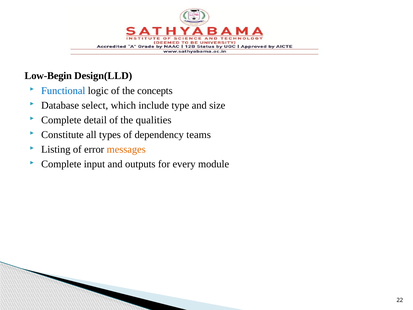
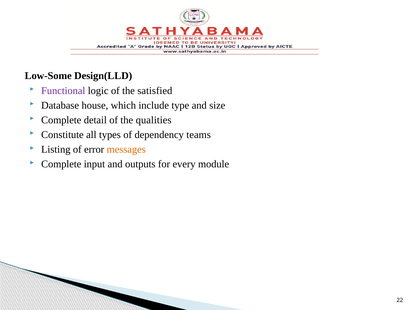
Low-Begin: Low-Begin -> Low-Some (48, 76)
Functional colour: blue -> purple (63, 91)
concepts: concepts -> satisfied (155, 91)
select: select -> house (95, 105)
